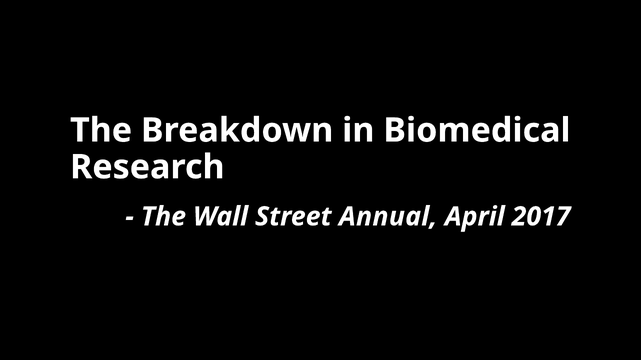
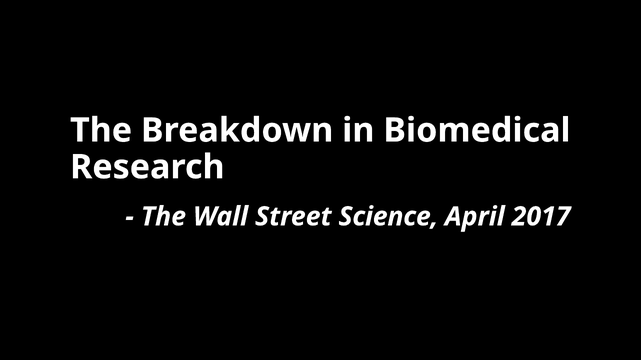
Annual: Annual -> Science (388, 217)
